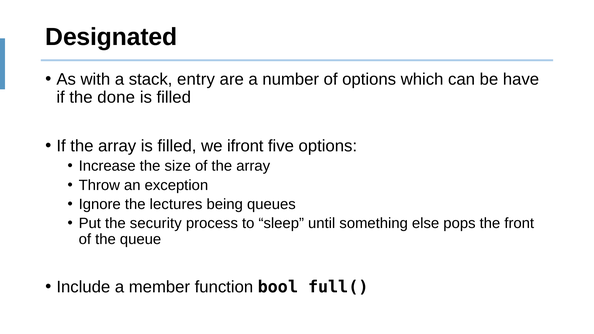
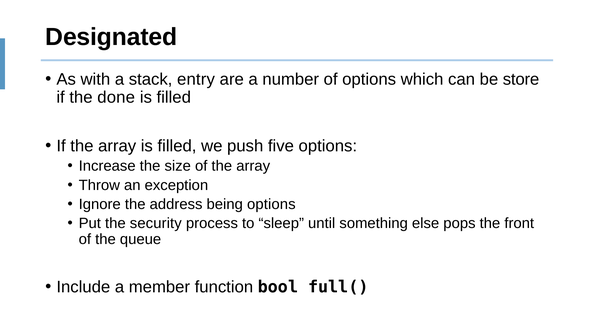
have: have -> store (521, 79)
ifront: ifront -> push (245, 146)
lectures: lectures -> address (176, 204)
being queues: queues -> options (271, 204)
